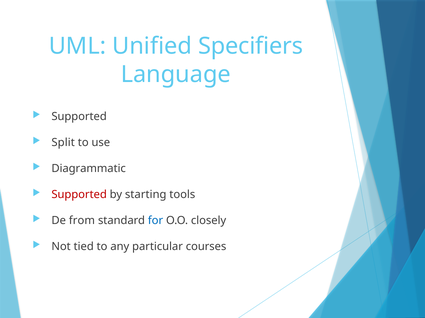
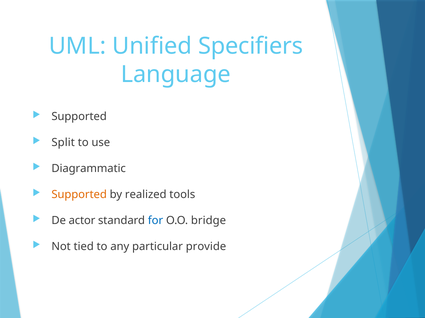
Supported colour: red -> orange (79, 195)
starting: starting -> realized (146, 195)
from: from -> actor (82, 221)
closely: closely -> bridge (208, 221)
courses: courses -> provide (206, 247)
